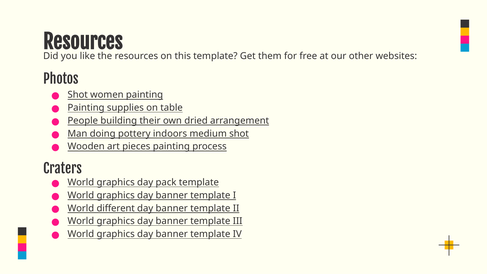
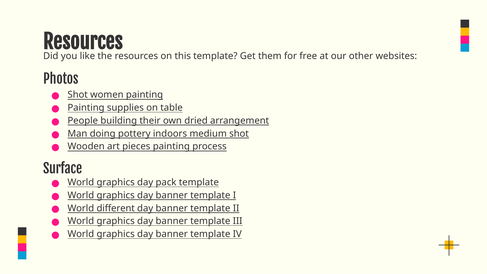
Craters: Craters -> Surface (63, 169)
